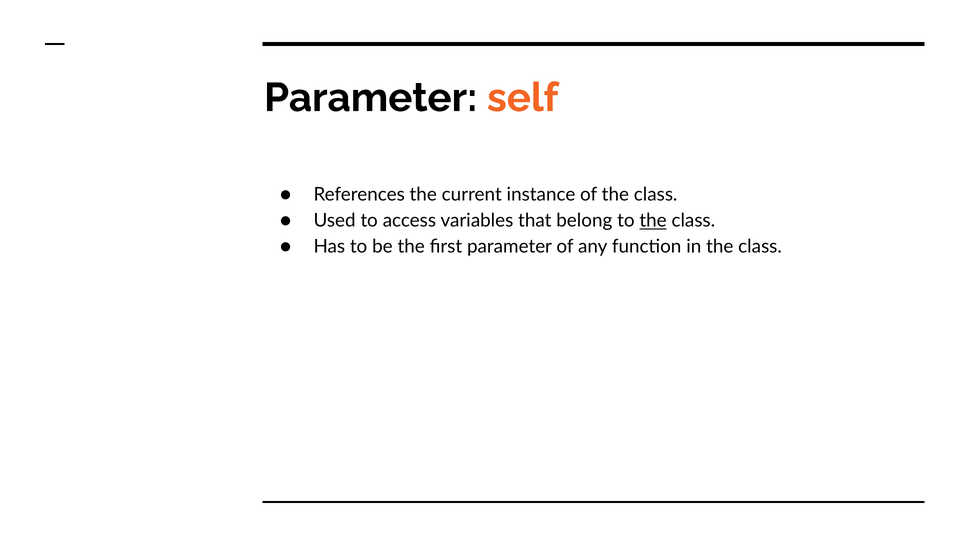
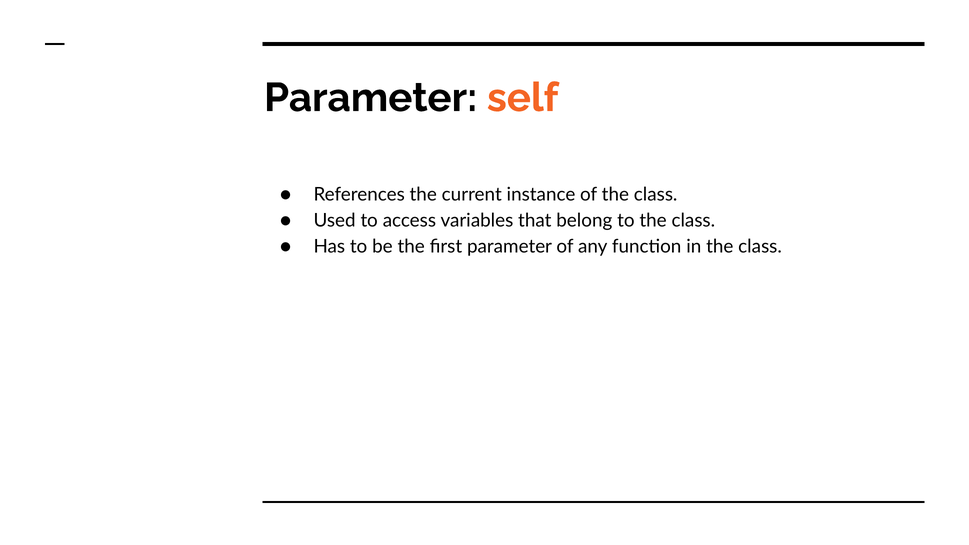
the underline: present -> none (653, 221)
